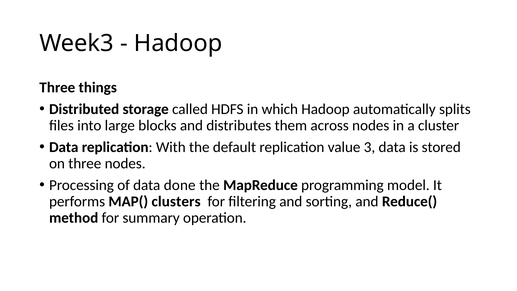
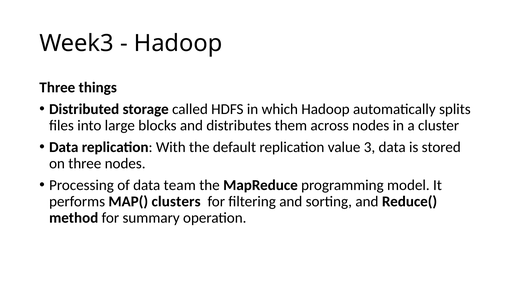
done: done -> team (180, 185)
